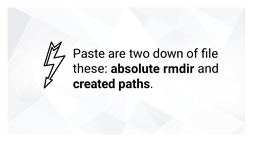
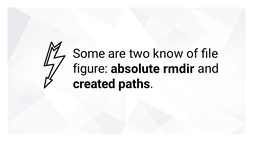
Paste: Paste -> Some (89, 54)
down: down -> know (168, 54)
these: these -> figure (90, 69)
